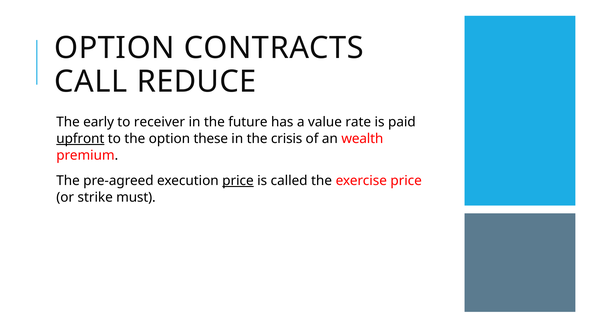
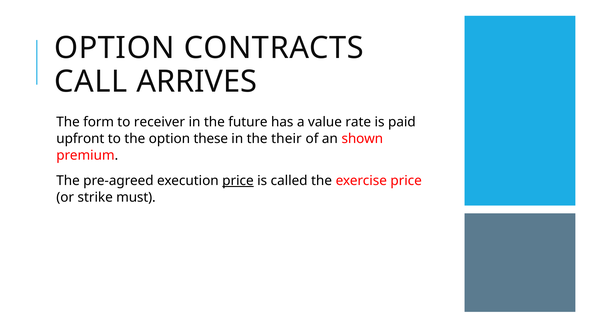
REDUCE: REDUCE -> ARRIVES (197, 81)
early: early -> form (99, 122)
upfront underline: present -> none (80, 138)
crisis: crisis -> their (286, 138)
wealth: wealth -> shown (362, 138)
